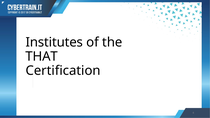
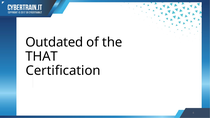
Institutes: Institutes -> Outdated (54, 42)
